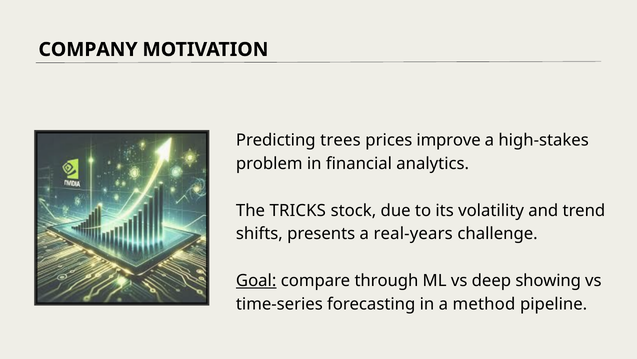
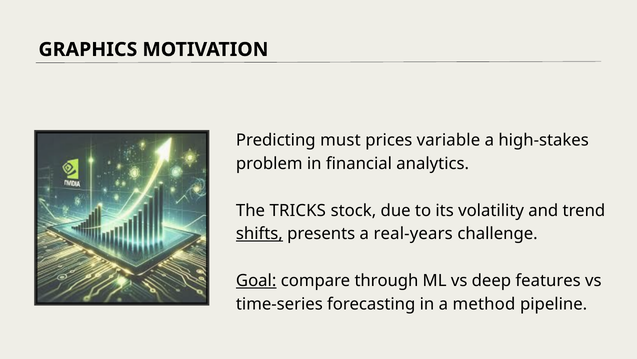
COMPANY: COMPANY -> GRAPHICS (88, 49)
trees: trees -> must (340, 140)
improve: improve -> variable (448, 140)
shifts underline: none -> present (259, 233)
showing: showing -> features (548, 280)
